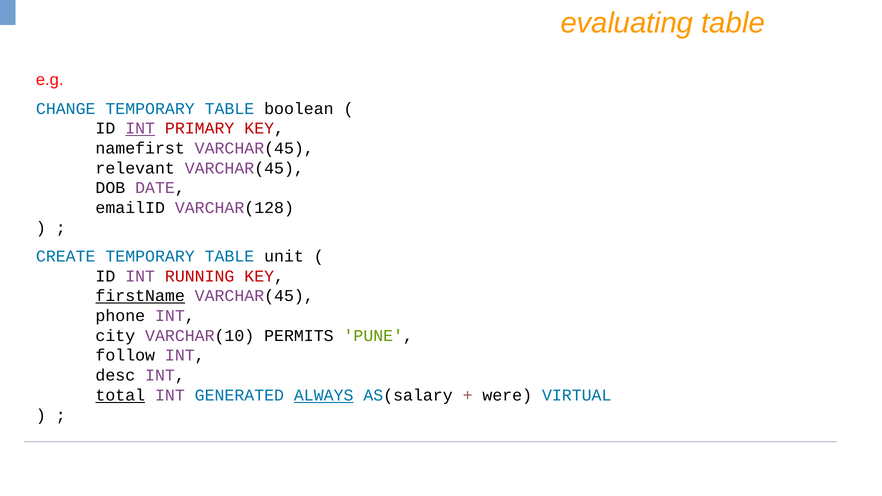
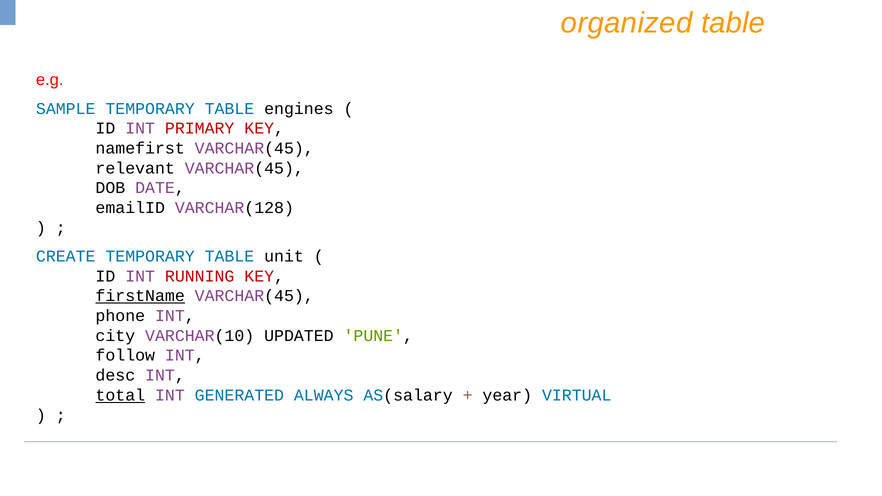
evaluating: evaluating -> organized (627, 23)
CHANGE: CHANGE -> SAMPLE (66, 109)
boolean: boolean -> engines (299, 109)
INT underline: present -> none (140, 129)
PERMITS: PERMITS -> UPDATED (299, 336)
ALWAYS underline: present -> none (324, 395)
were: were -> year (507, 395)
